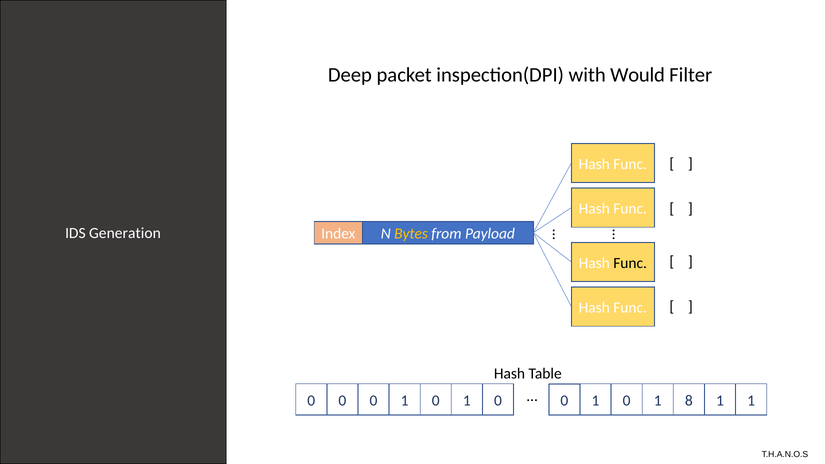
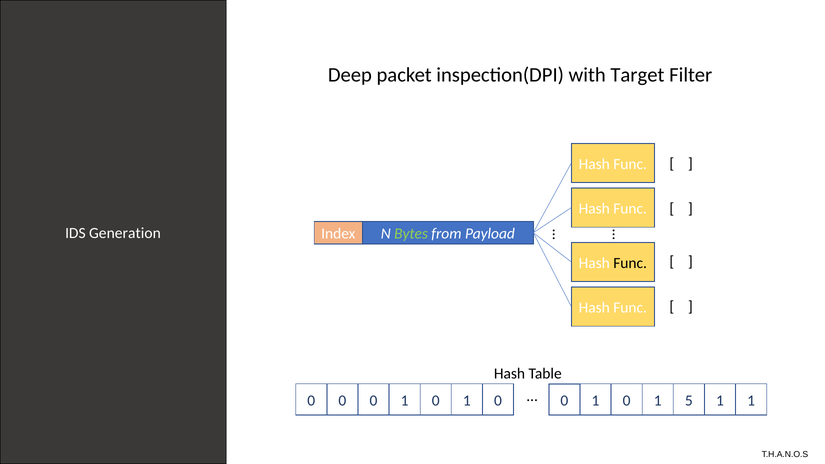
Would: Would -> Target (637, 75)
Bytes colour: yellow -> light green (411, 234)
8: 8 -> 5 (689, 401)
